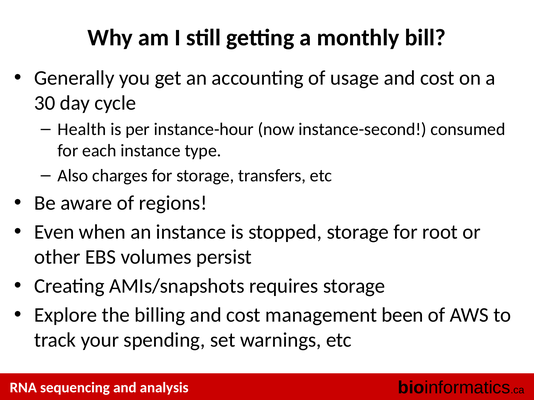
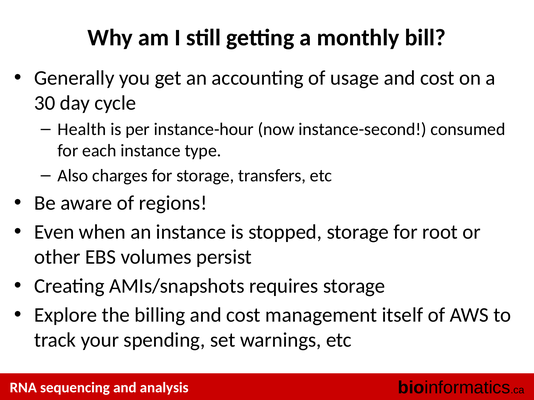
been: been -> itself (402, 316)
